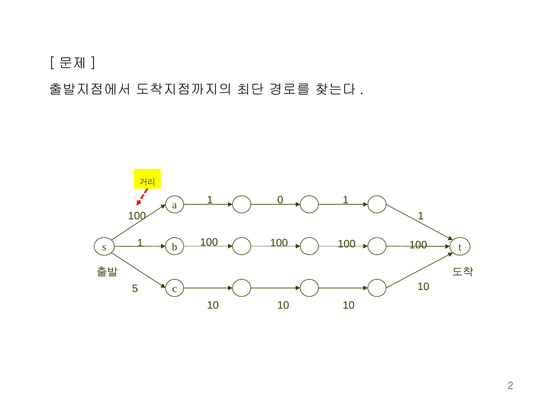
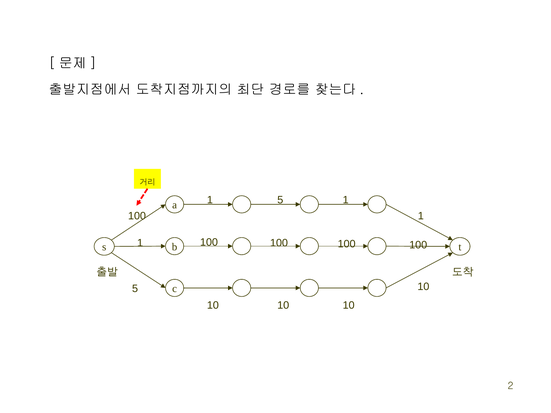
0: 0 -> 5 (280, 200)
